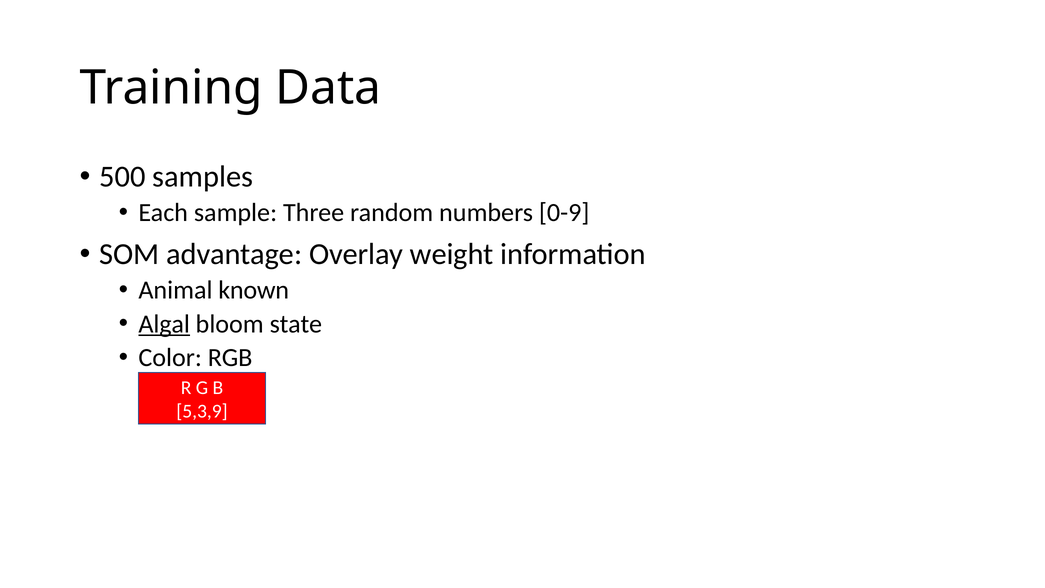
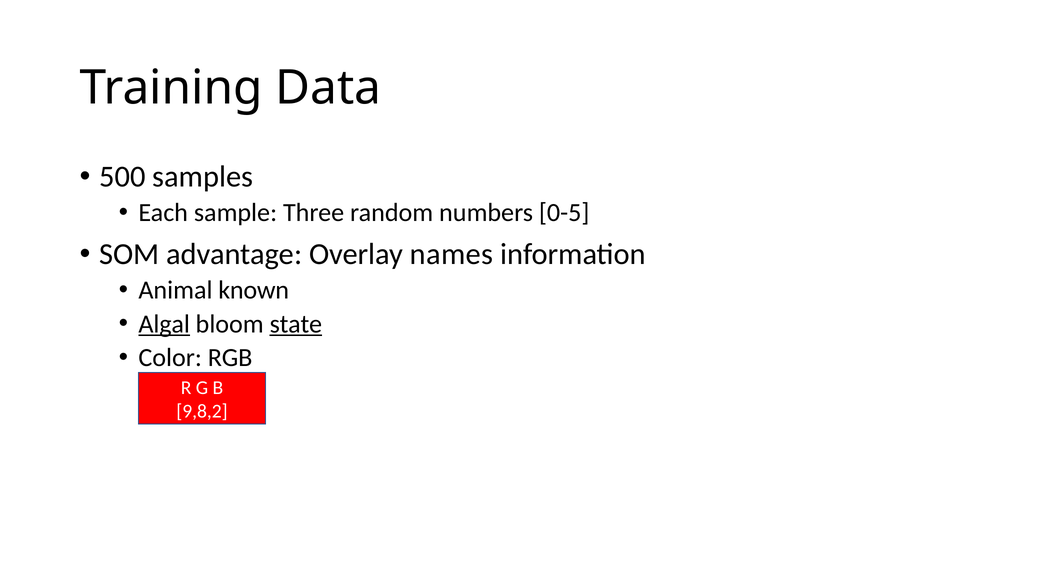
0-9: 0-9 -> 0-5 (564, 213)
weight: weight -> names (452, 254)
state underline: none -> present (296, 324)
5,3,9: 5,3,9 -> 9,8,2 (202, 411)
